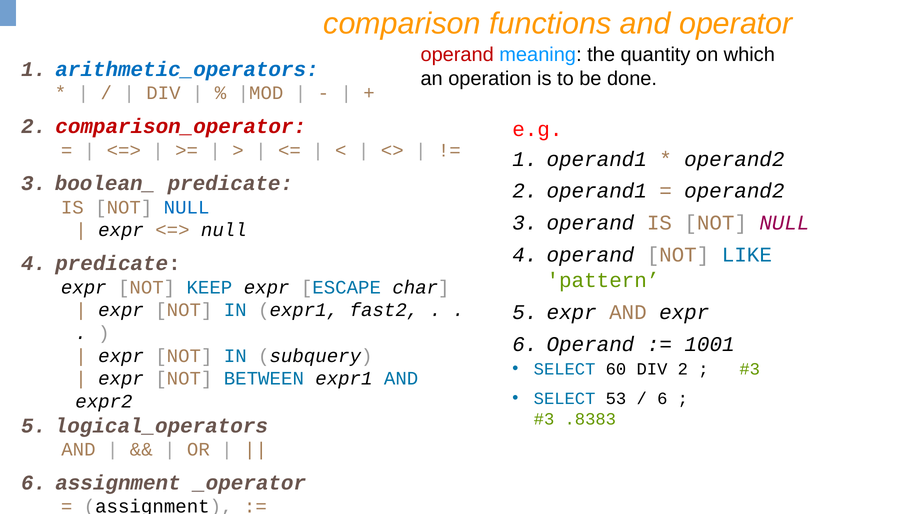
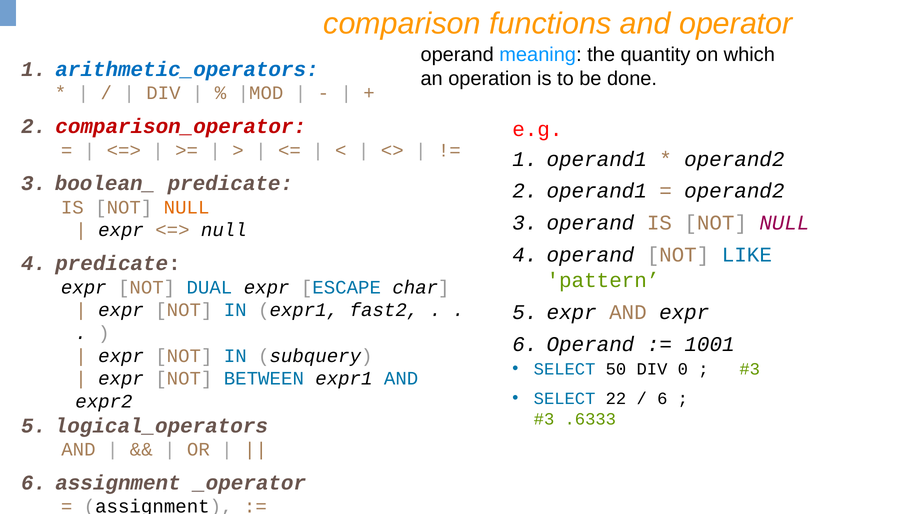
operand colour: red -> black (457, 55)
NULL colour: blue -> orange (187, 207)
KEEP: KEEP -> DUAL (209, 287)
60: 60 -> 50 (616, 369)
DIV 2: 2 -> 0 (683, 369)
53: 53 -> 22 (616, 399)
.8383: .8383 -> .6333 (590, 419)
